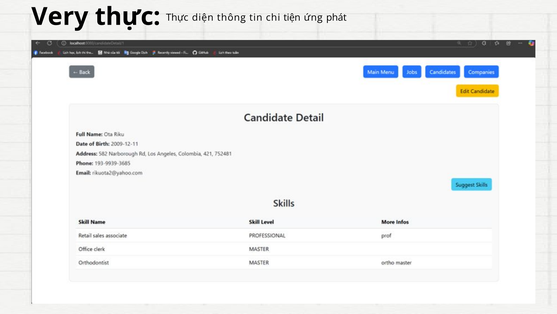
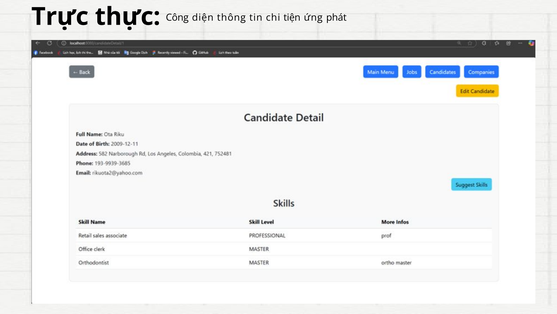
Very: Very -> Trực (60, 17)
thực Thực: Thực -> Công (177, 18)
